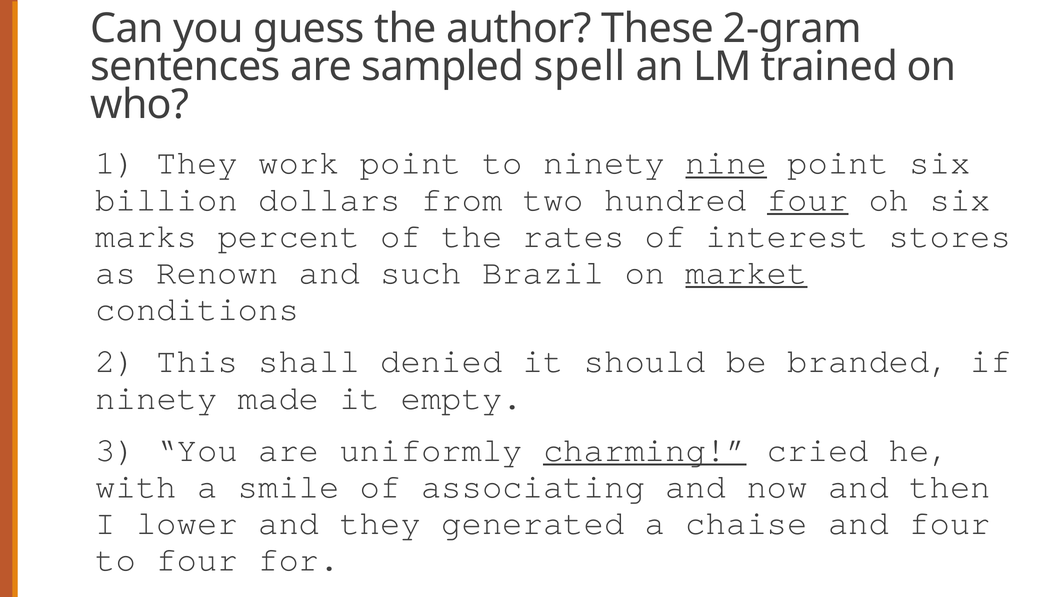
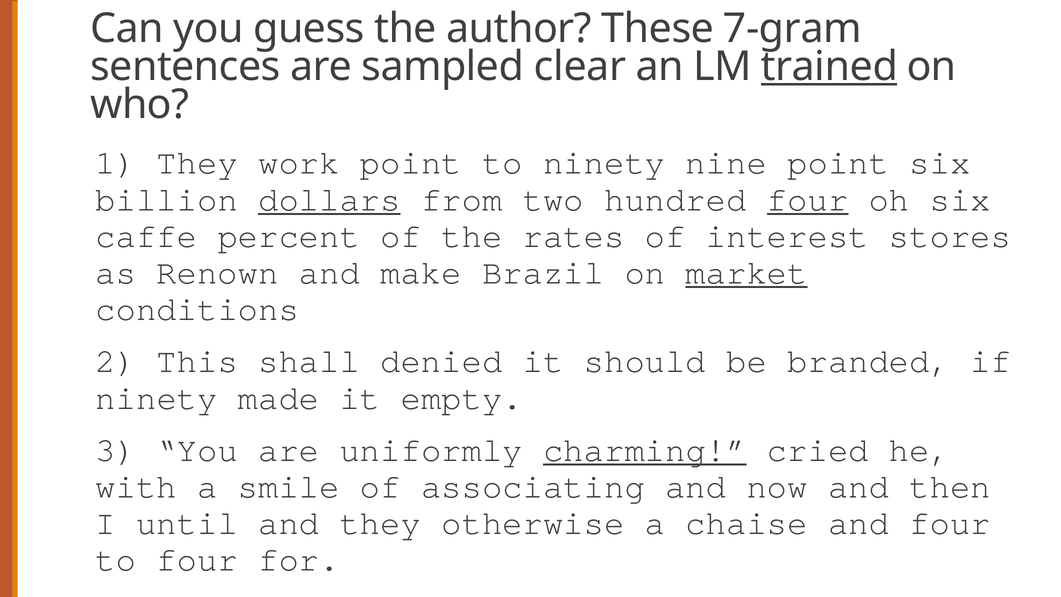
2-gram: 2-gram -> 7-gram (792, 29)
spell: spell -> clear (580, 66)
trained underline: none -> present (829, 66)
nine underline: present -> none (726, 163)
dollars underline: none -> present (329, 199)
marks: marks -> caffe (146, 236)
such: such -> make (421, 272)
lower: lower -> until (187, 523)
generated: generated -> otherwise (533, 523)
